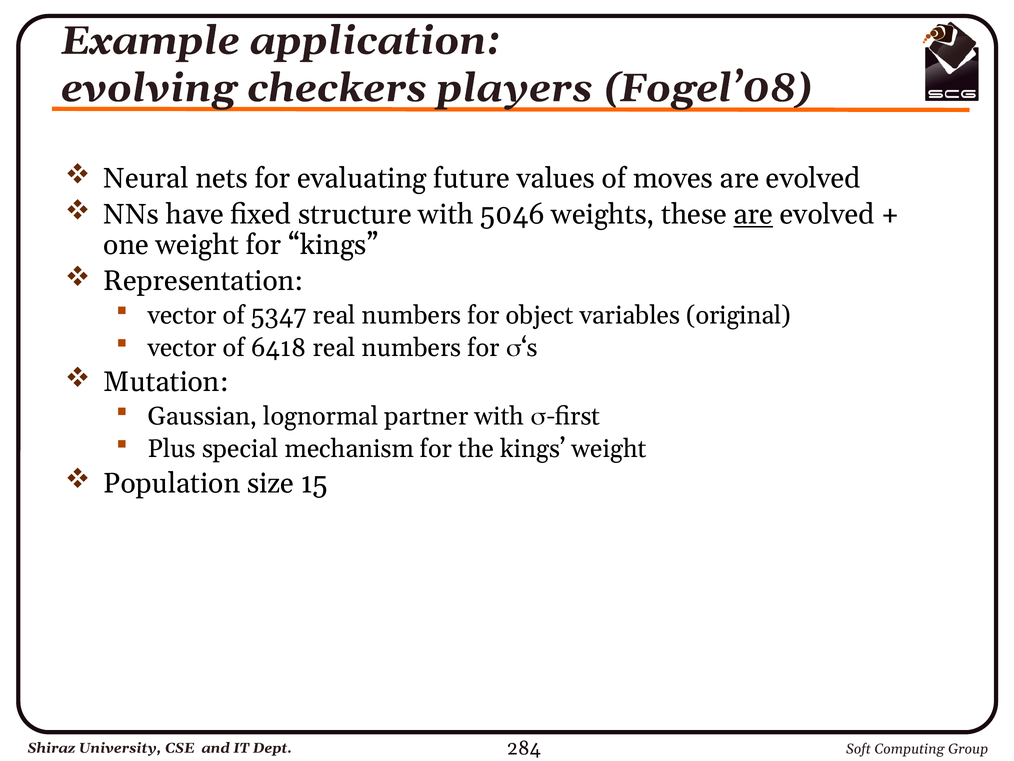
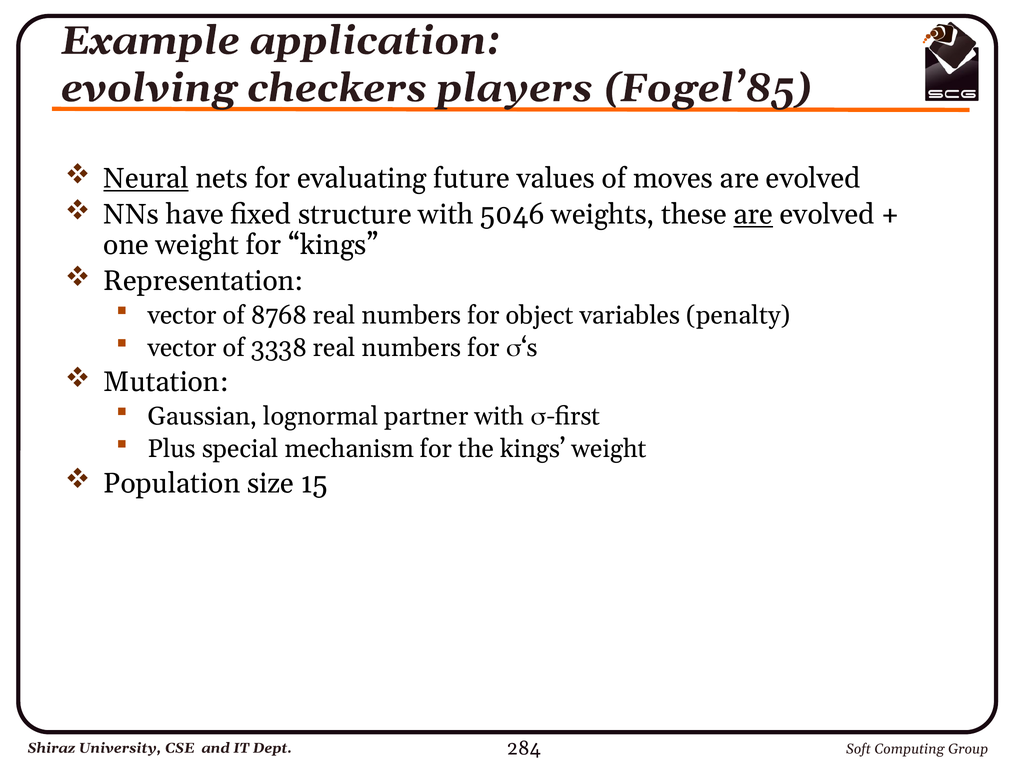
Fogel’08: Fogel’08 -> Fogel’85 (708, 88)
Neural underline: none -> present (146, 178)
5347: 5347 -> 8768 (279, 315)
original: original -> penalty (738, 315)
6418: 6418 -> 3338 (279, 347)
